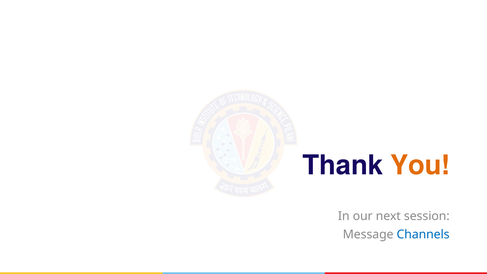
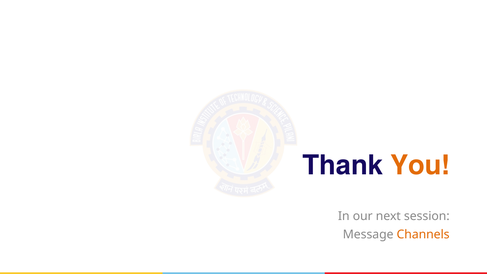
Channels colour: blue -> orange (423, 234)
